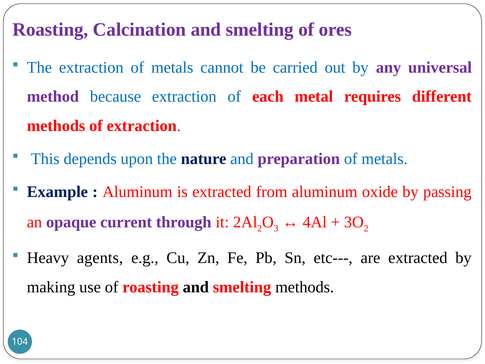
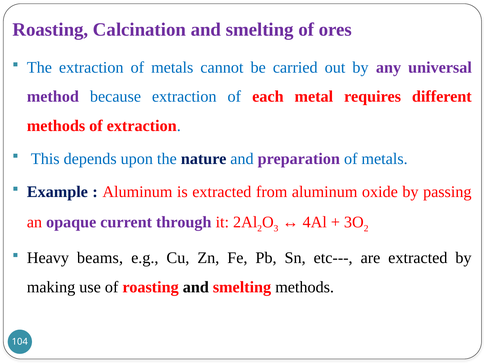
agents: agents -> beams (100, 258)
